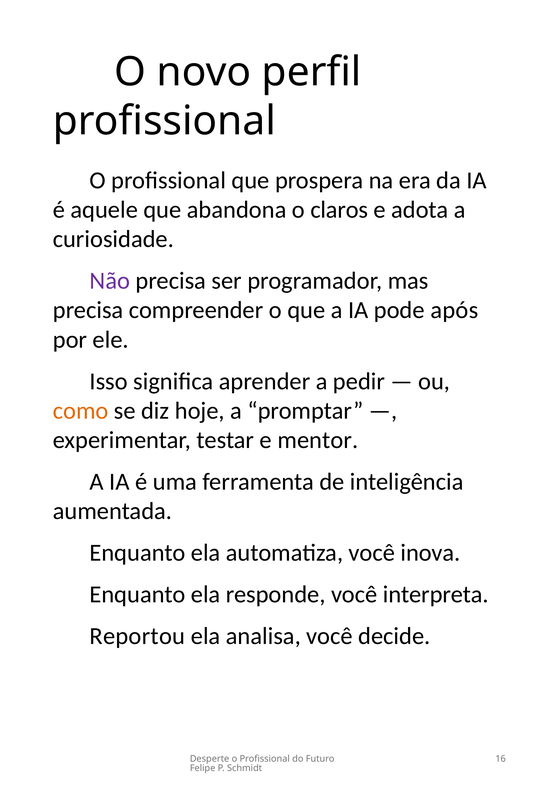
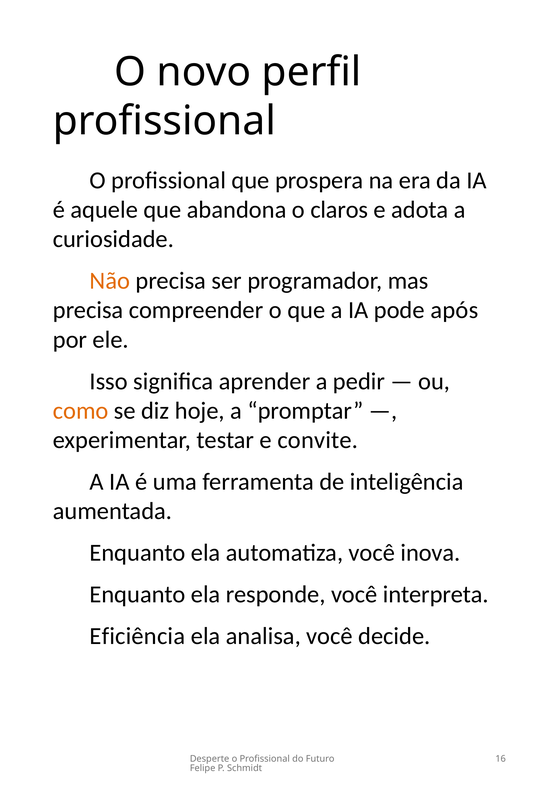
Não colour: purple -> orange (110, 281)
mentor: mentor -> convite (318, 440)
Reportou: Reportou -> Eficiência (137, 636)
